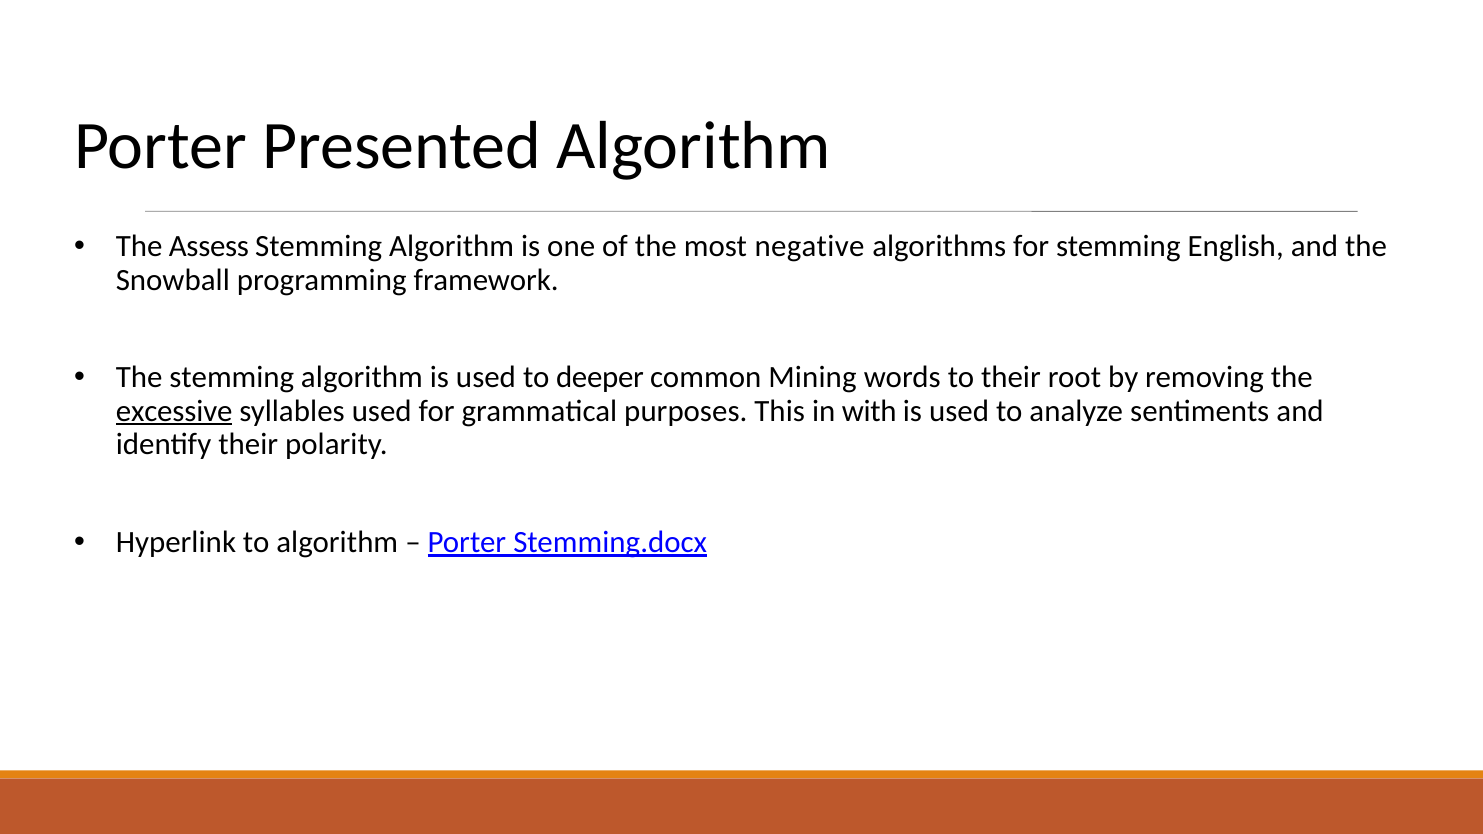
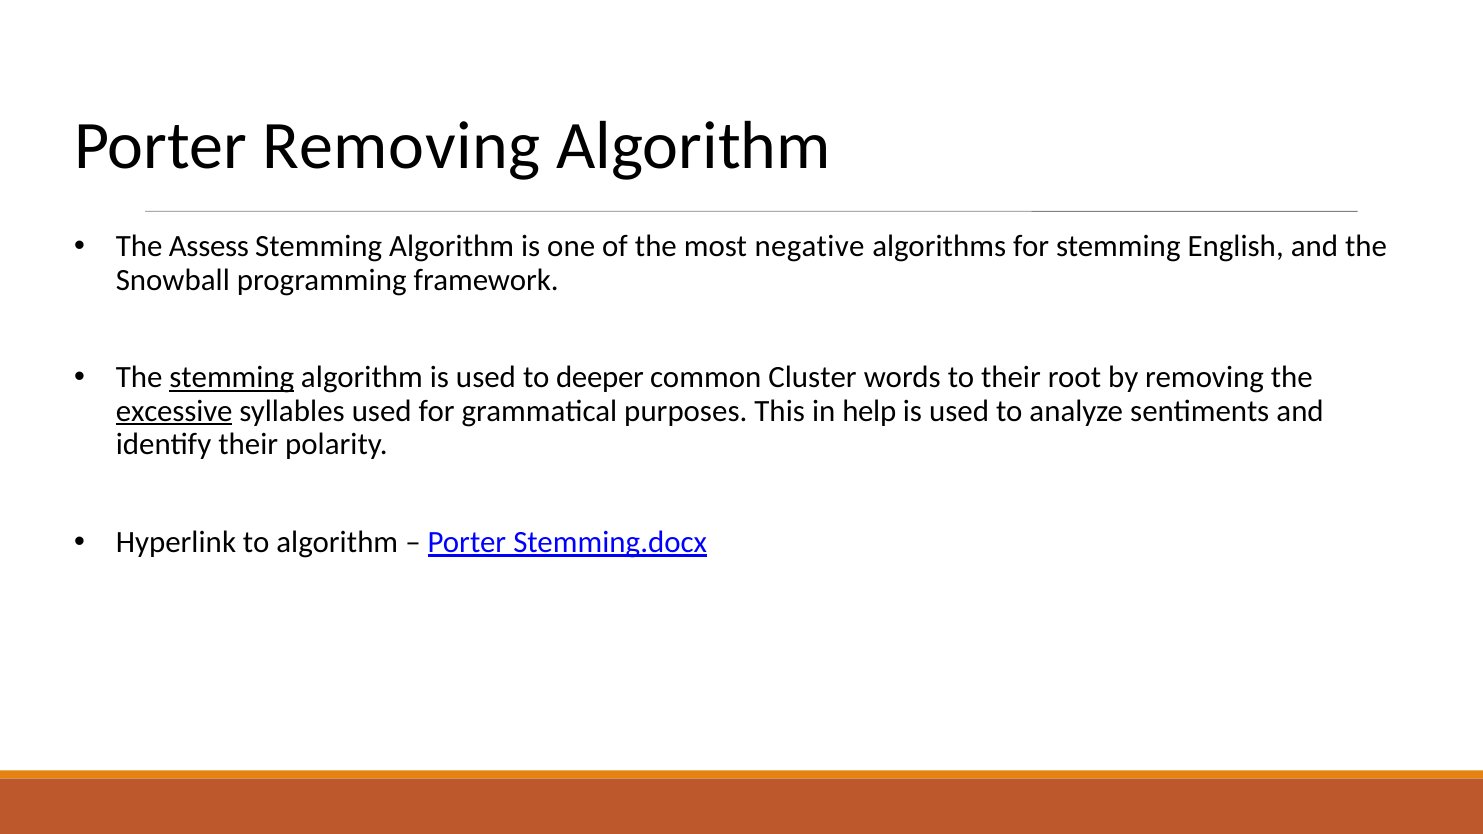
Porter Presented: Presented -> Removing (401, 146)
stemming underline: none -> present (232, 378)
Mining: Mining -> Cluster (813, 378)
with: with -> help (869, 411)
